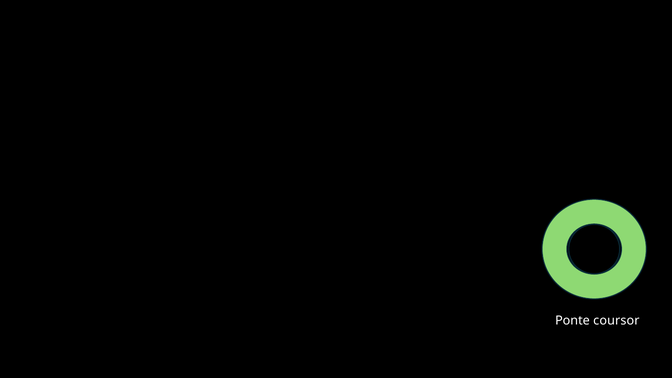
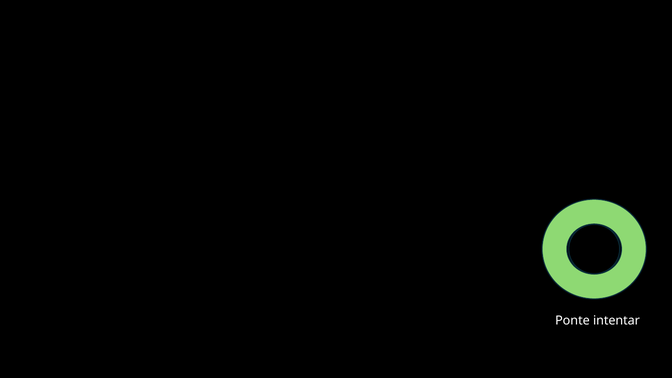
coursor: coursor -> intentar (616, 321)
